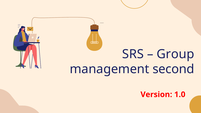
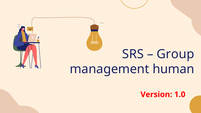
second: second -> human (173, 69)
